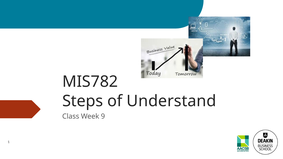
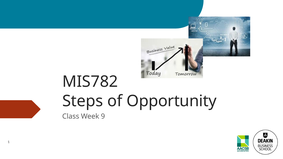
Understand: Understand -> Opportunity (172, 101)
